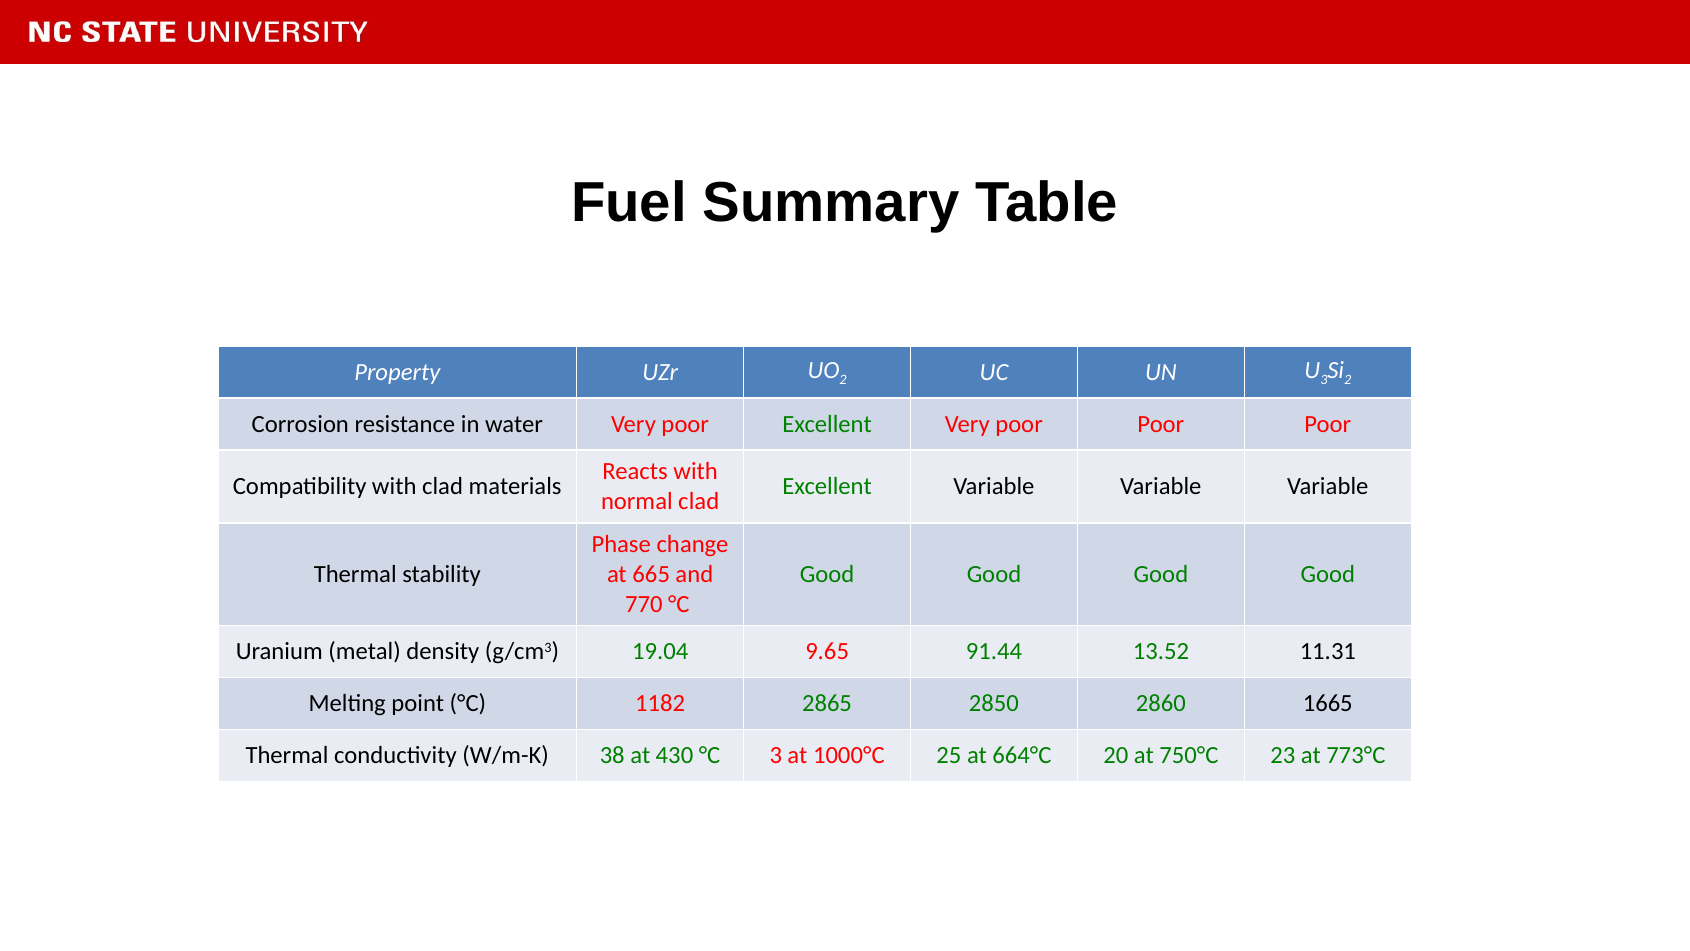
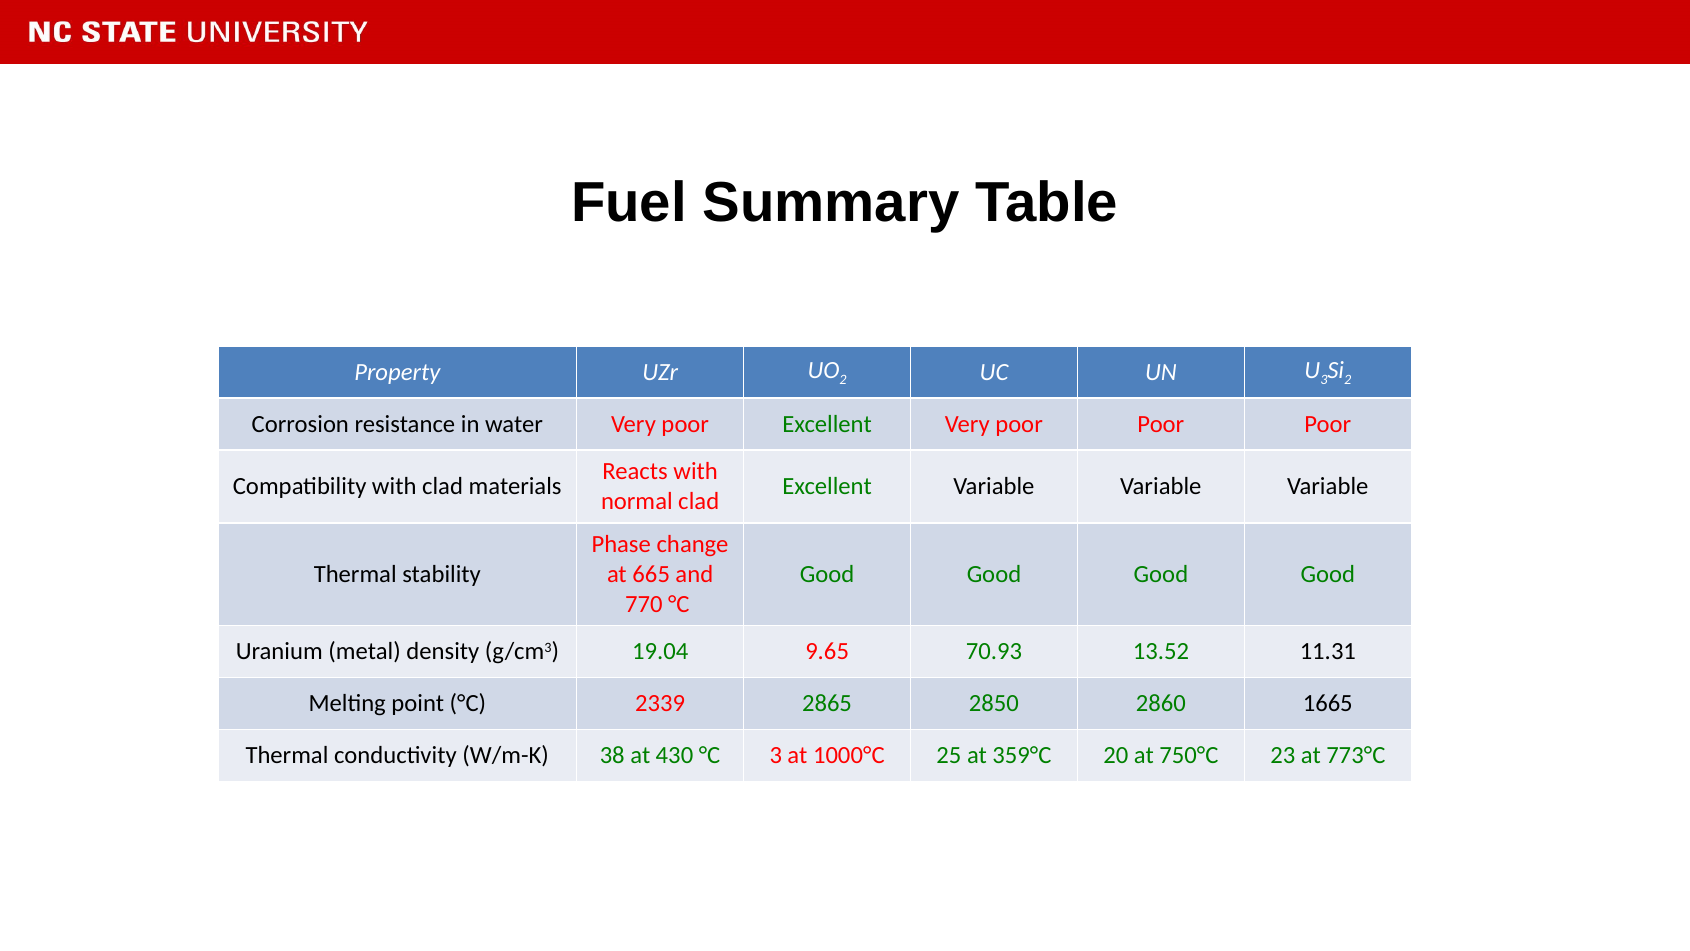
91.44: 91.44 -> 70.93 (994, 652)
1182: 1182 -> 2339 (660, 704)
664°C: 664°C -> 359°C (1022, 756)
